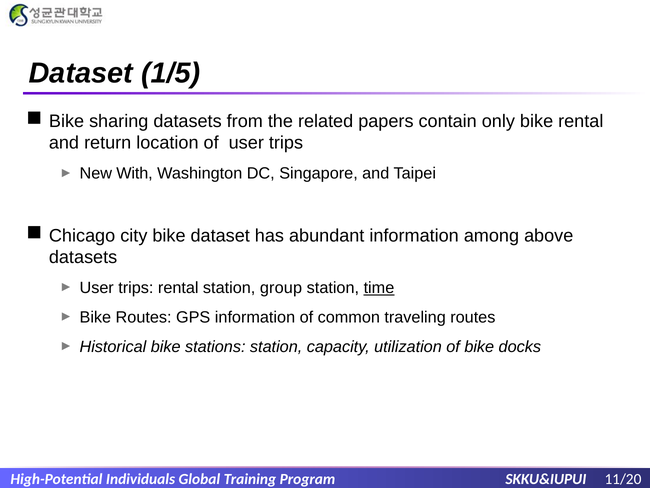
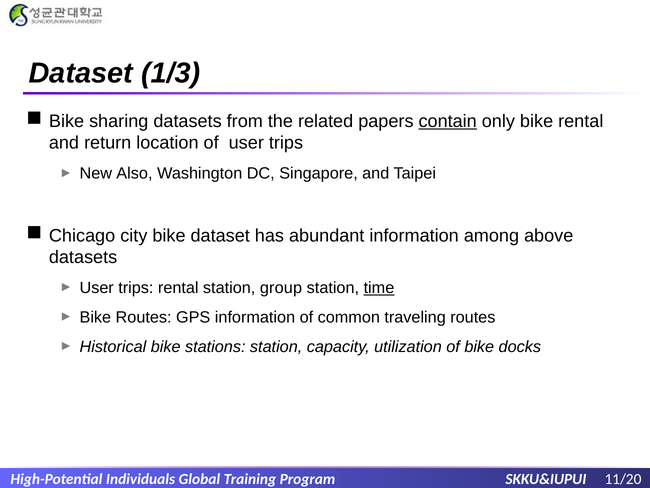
1/5: 1/5 -> 1/3 (171, 73)
contain underline: none -> present (448, 121)
With: With -> Also (134, 173)
